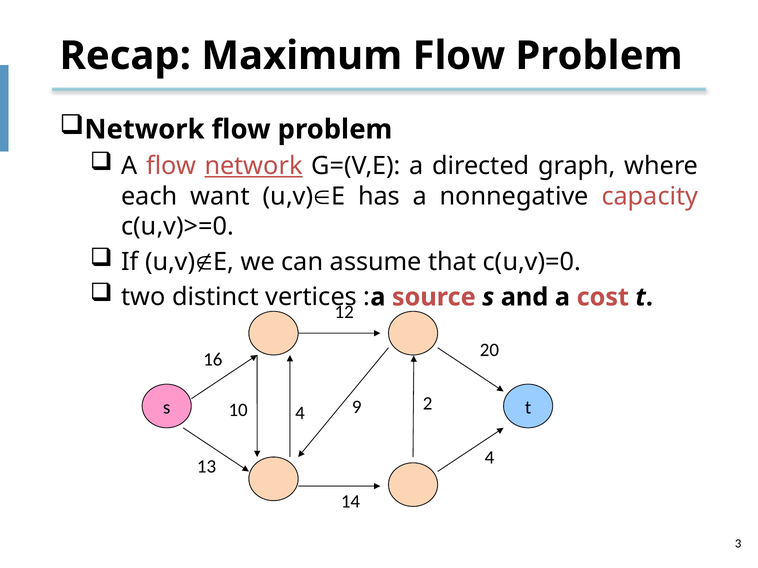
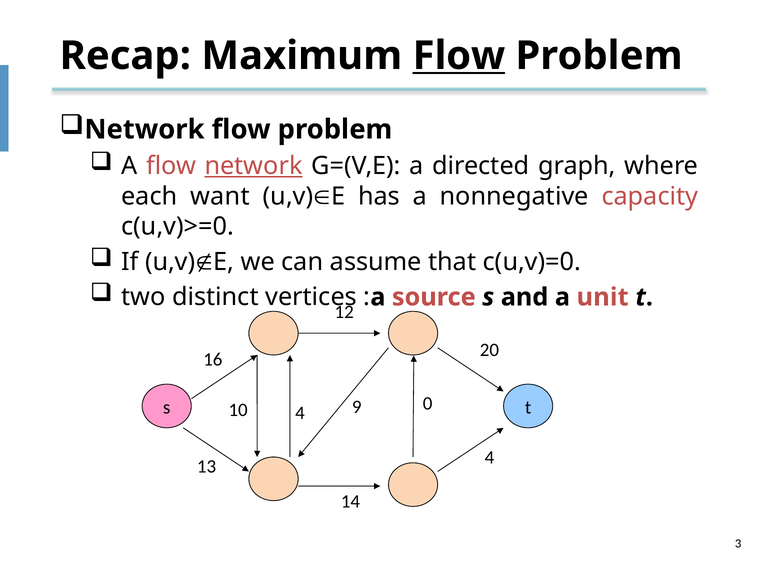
Flow underline: none -> present (459, 56)
cost: cost -> unit (603, 297)
2: 2 -> 0 (428, 404)
